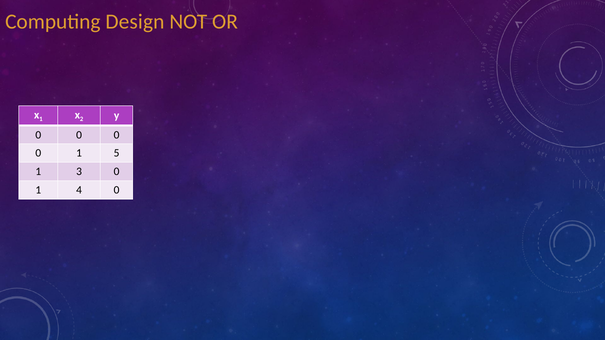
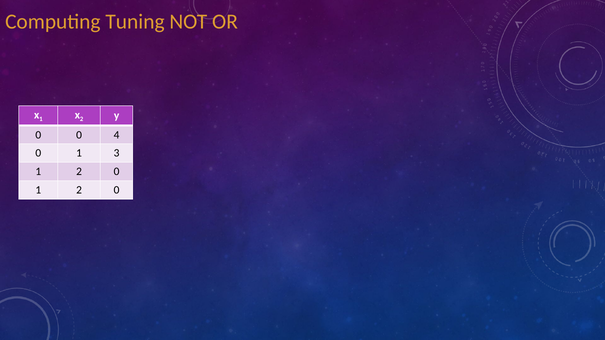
Design: Design -> Tuning (135, 22)
0: 0 -> 4 (117, 135)
5: 5 -> 3 (117, 153)
3: 3 -> 2 (79, 172)
4: 4 -> 2 (79, 190)
